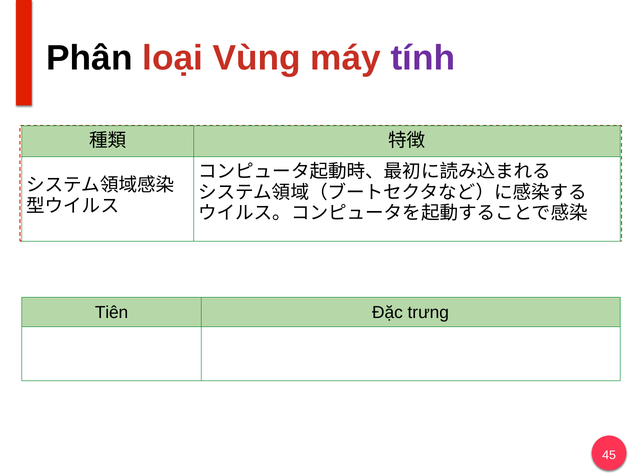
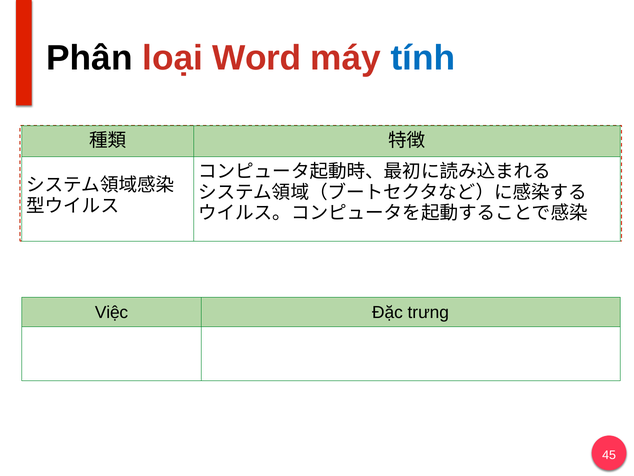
Vùng: Vùng -> Word (257, 58)
tính colour: purple -> blue (423, 58)
Tiên: Tiên -> Việc (112, 312)
